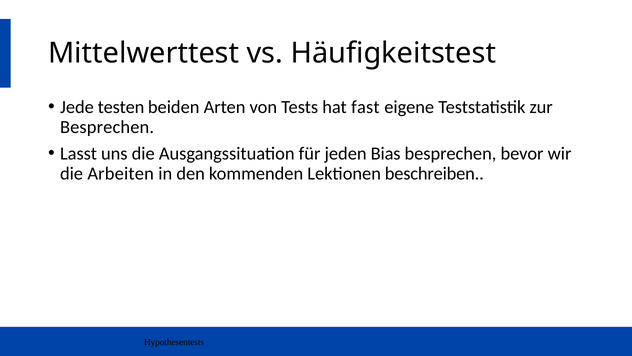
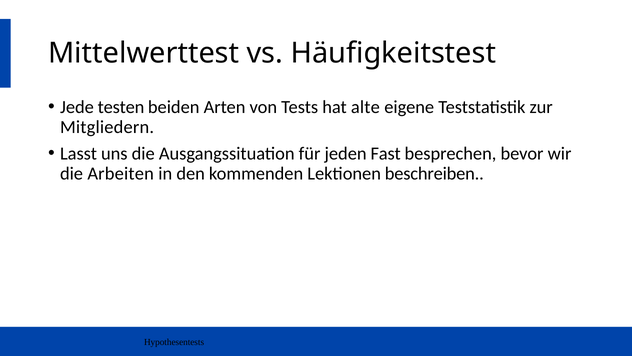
fast: fast -> alte (365, 107)
Besprechen: Besprechen -> Mitgliedern (107, 127)
Bias: Bias -> Fast (386, 153)
